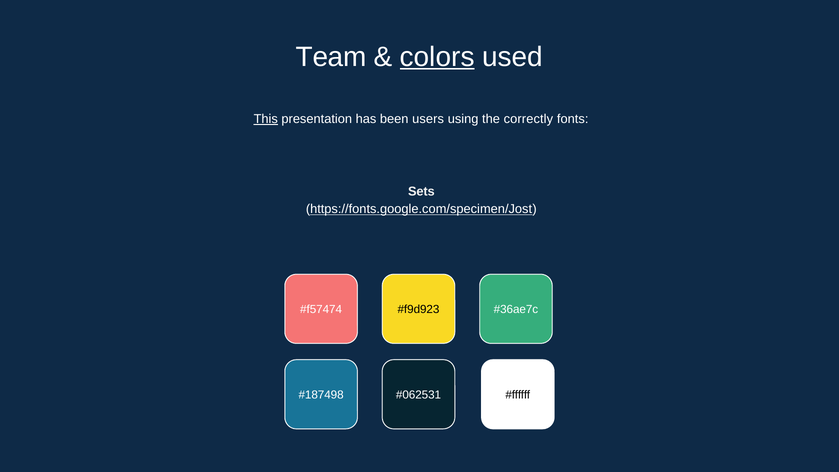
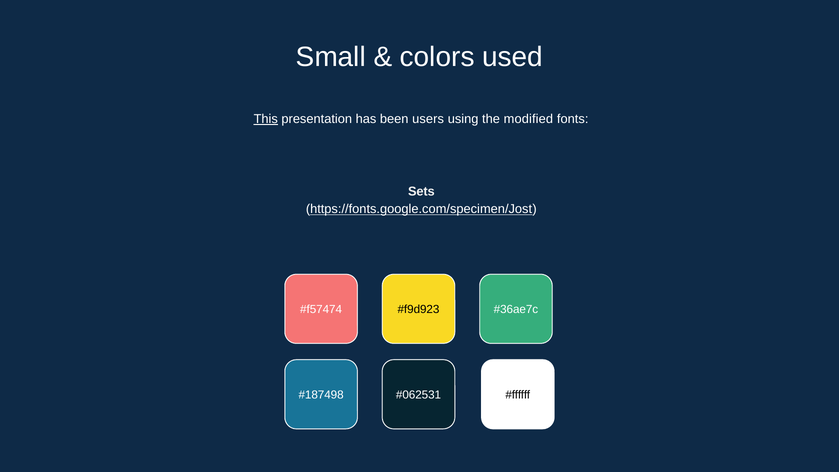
Team: Team -> Small (331, 57)
colors underline: present -> none (437, 57)
correctly: correctly -> modified (528, 119)
